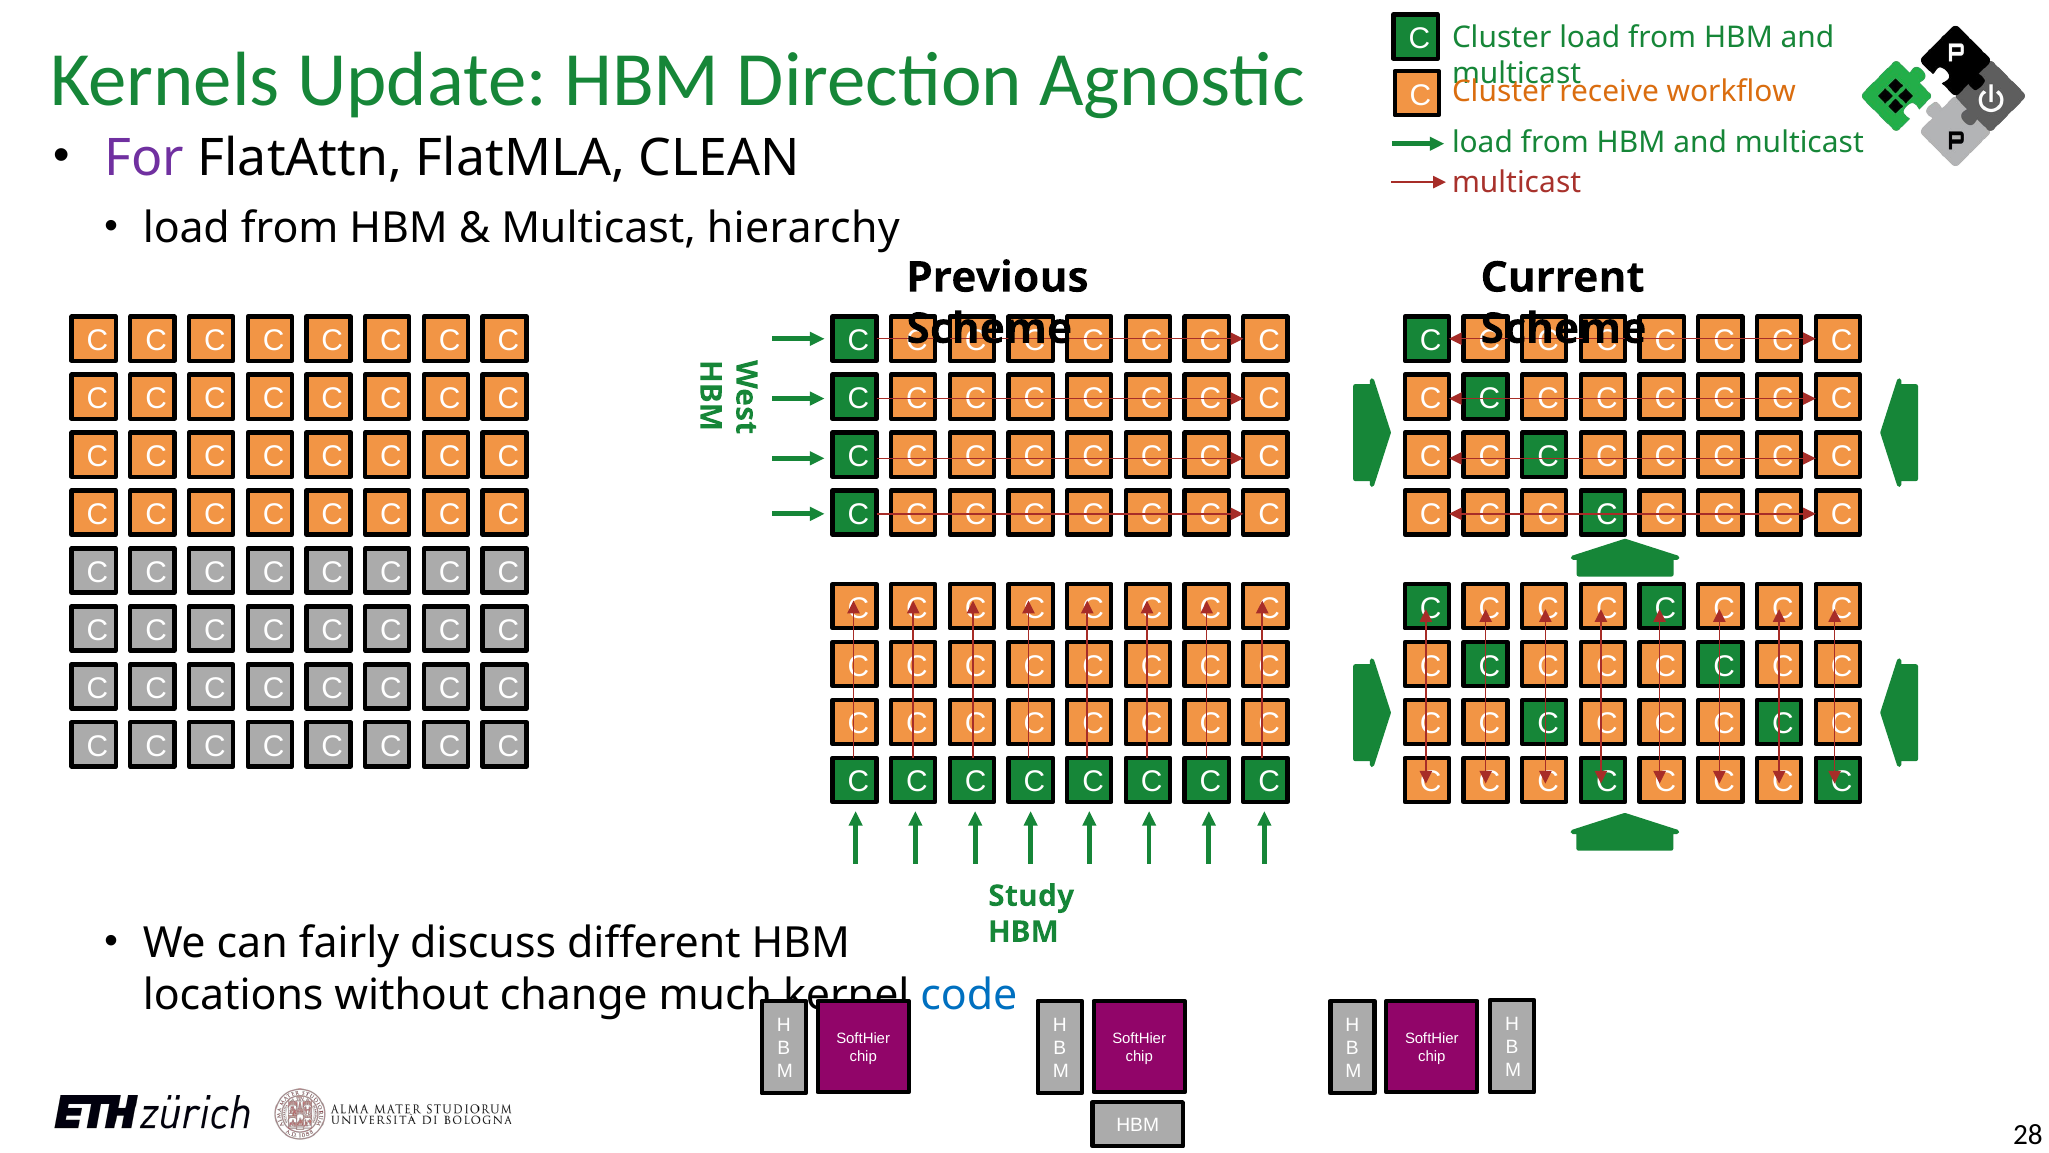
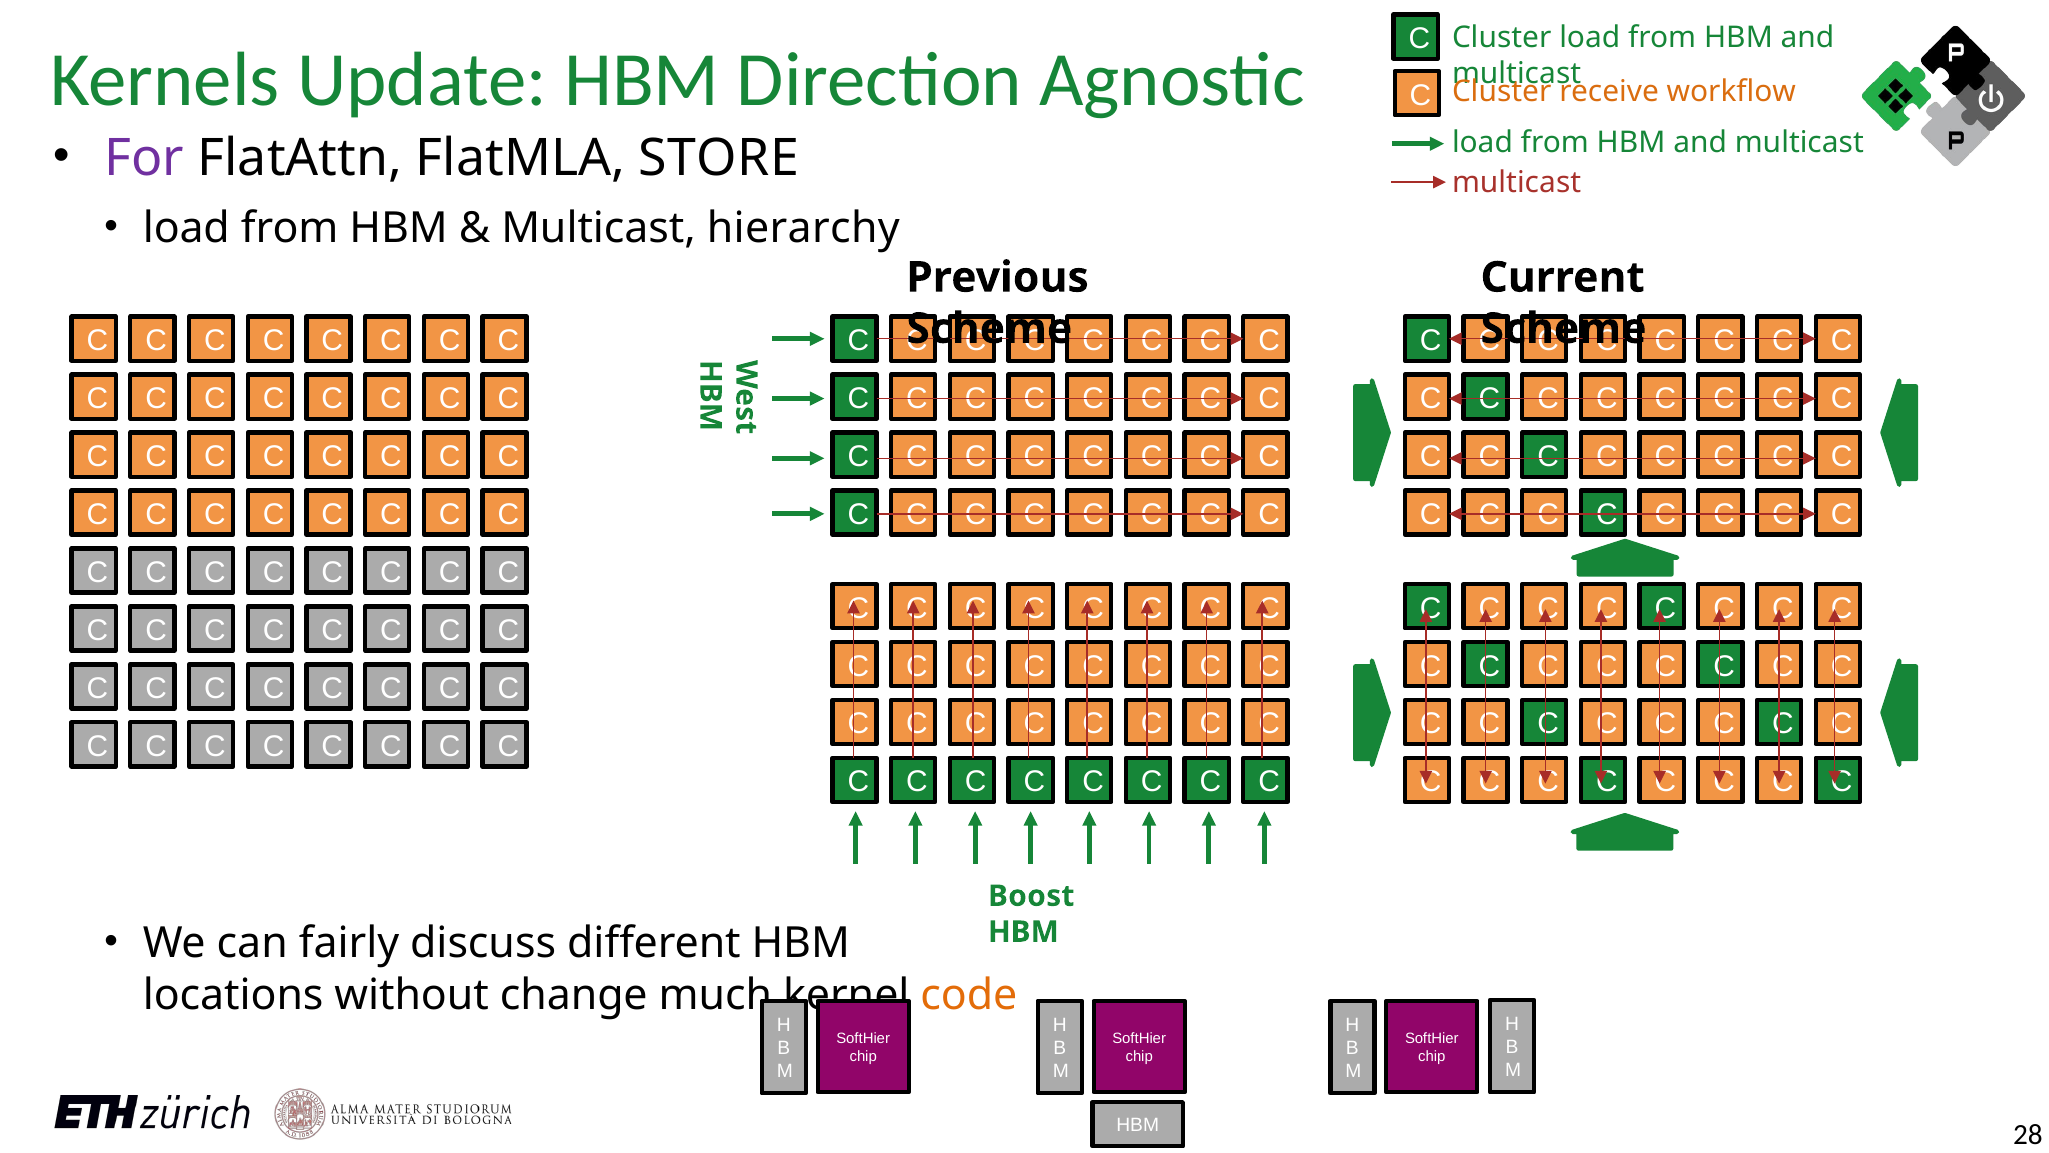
CLEAN: CLEAN -> STORE (719, 158)
Study: Study -> Boost (1031, 896)
code colour: blue -> orange (969, 995)
